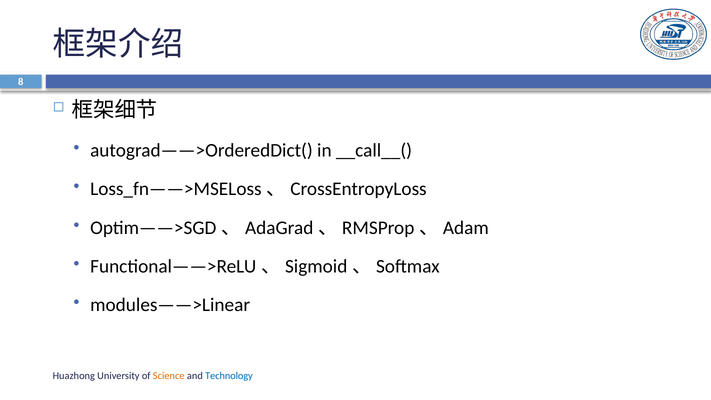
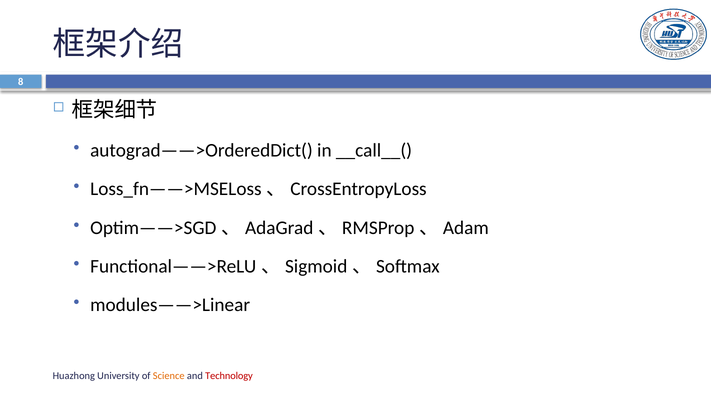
Technology colour: blue -> red (229, 376)
